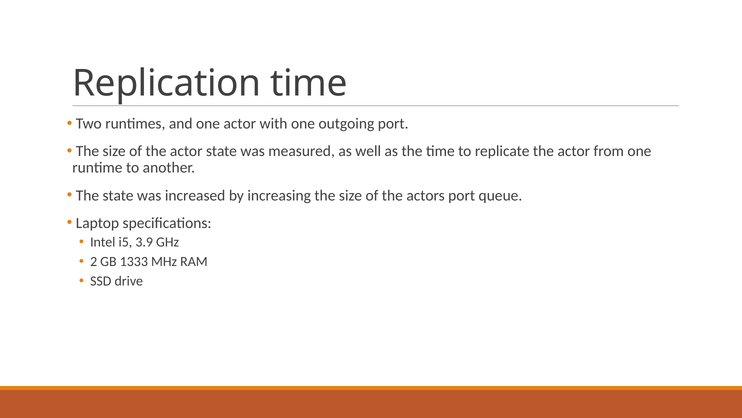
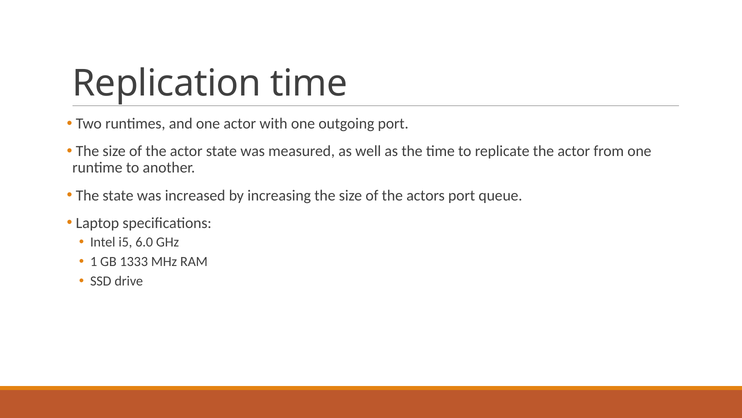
3.9: 3.9 -> 6.0 (144, 242)
2: 2 -> 1 (94, 261)
